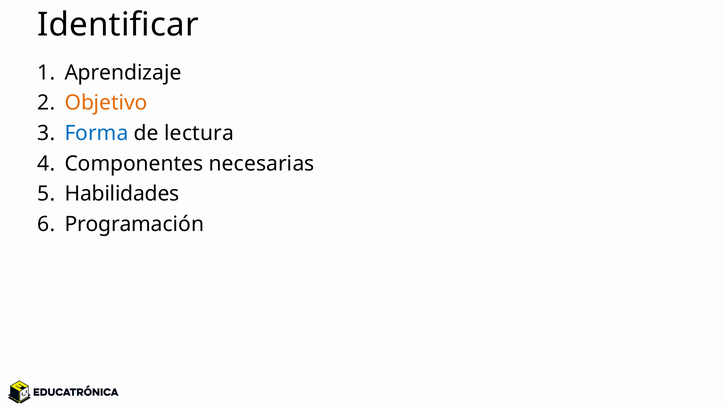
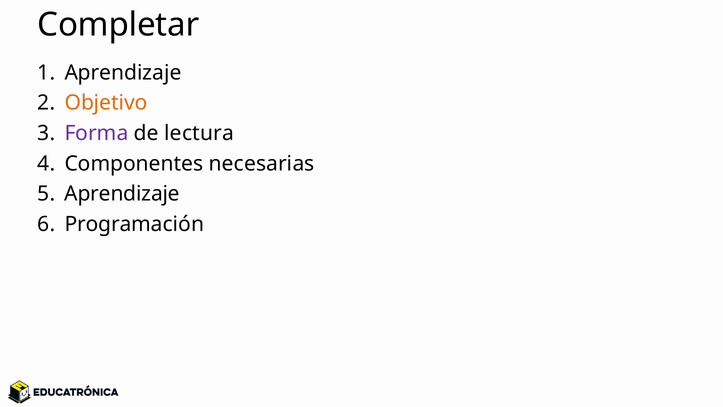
Identificar: Identificar -> Completar (118, 25)
Forma colour: blue -> purple (96, 133)
Habilidades: Habilidades -> Aprendizaje (122, 194)
